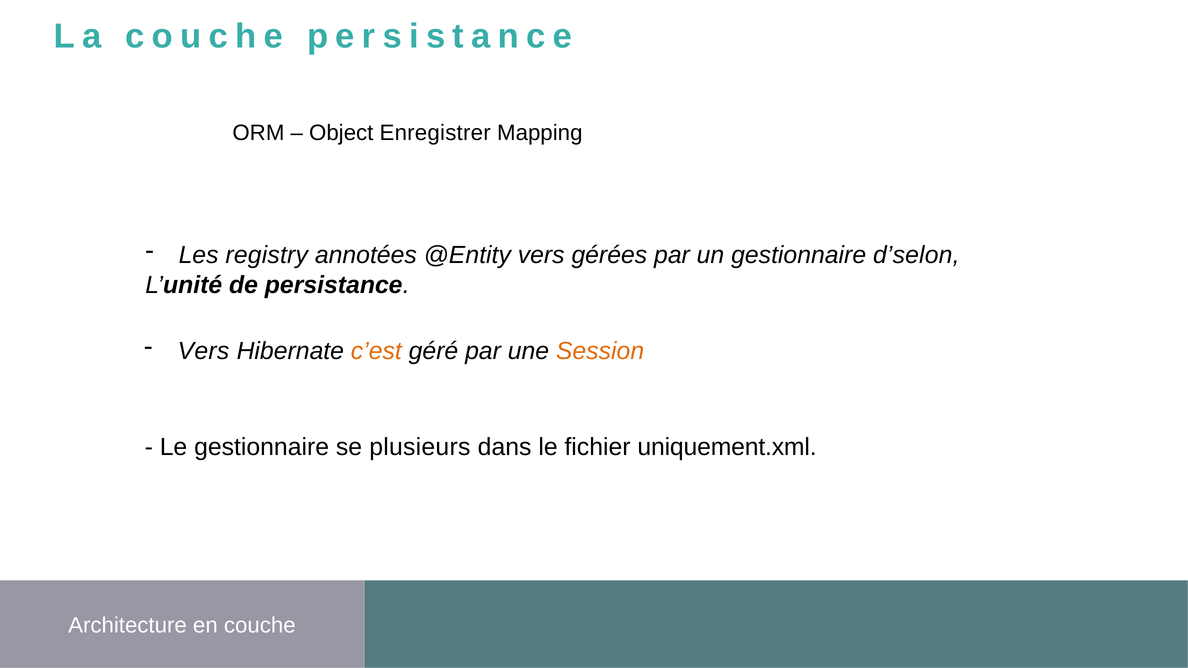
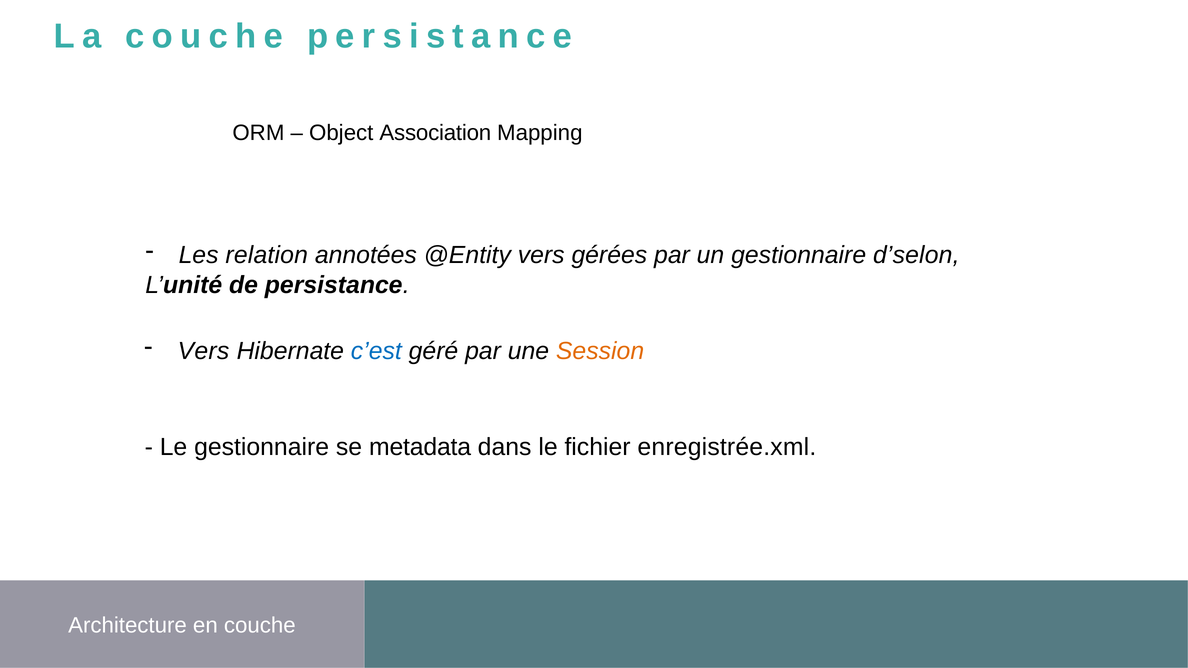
Enregistrer: Enregistrer -> Association (435, 133)
registry: registry -> relation (267, 255)
c’est colour: orange -> blue (376, 351)
plusieurs: plusieurs -> metadata (420, 447)
uniquement.xml: uniquement.xml -> enregistrée.xml (727, 447)
